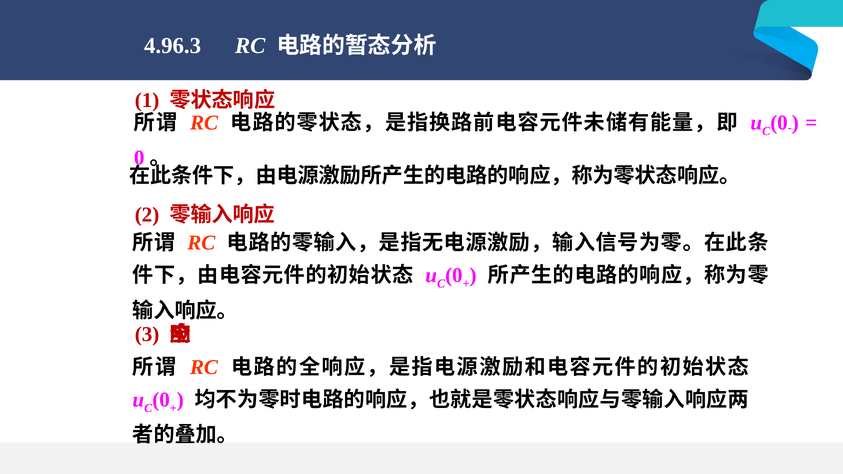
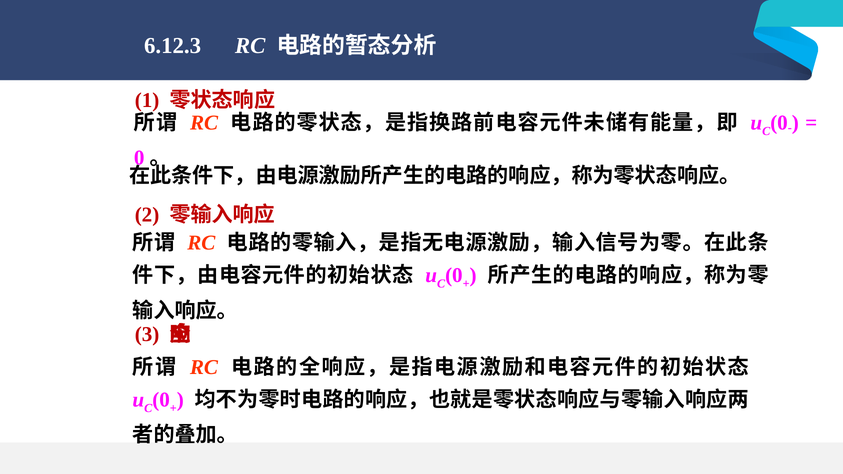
4.96.3: 4.96.3 -> 6.12.3 (173, 46)
